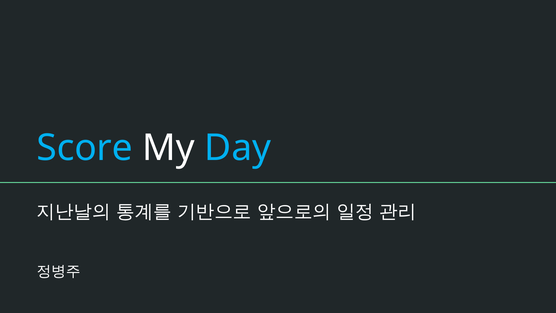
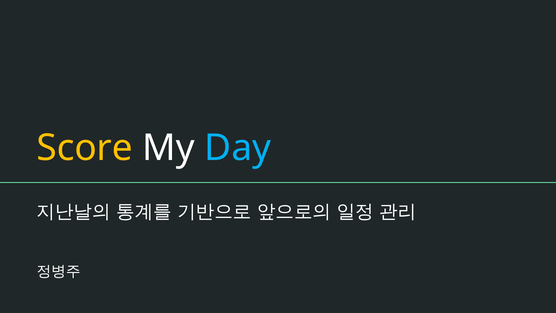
Score colour: light blue -> yellow (85, 148)
